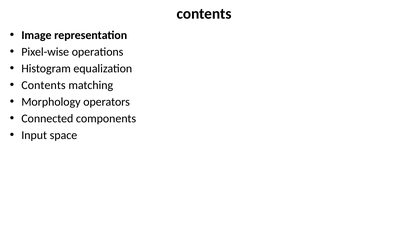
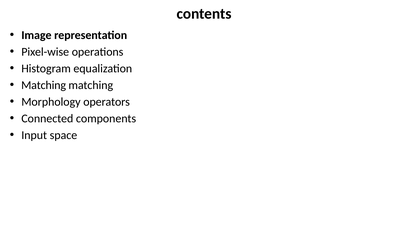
Contents: Contents -> Matching (44, 85)
